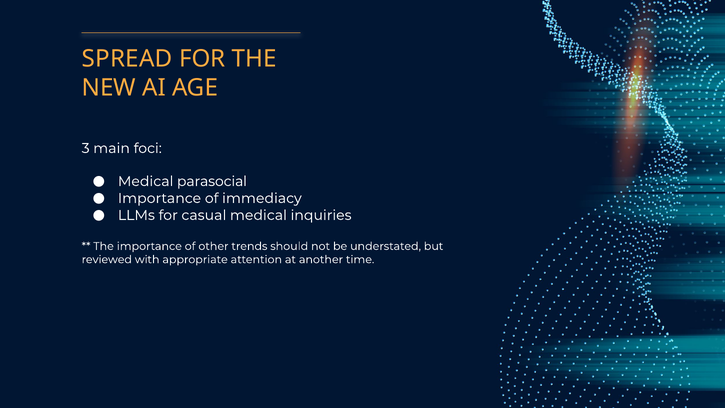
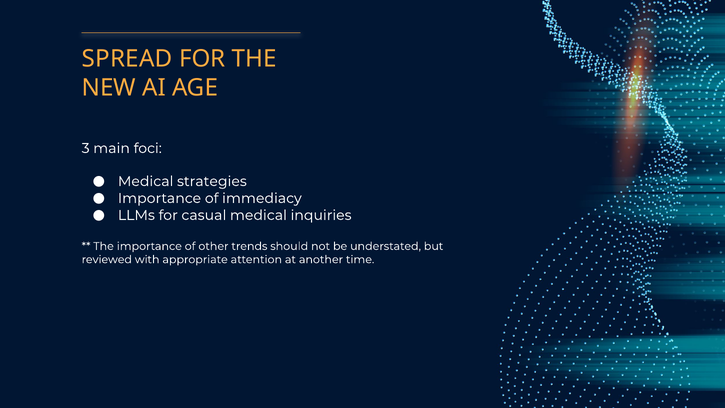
parasocial: parasocial -> strategies (212, 181)
